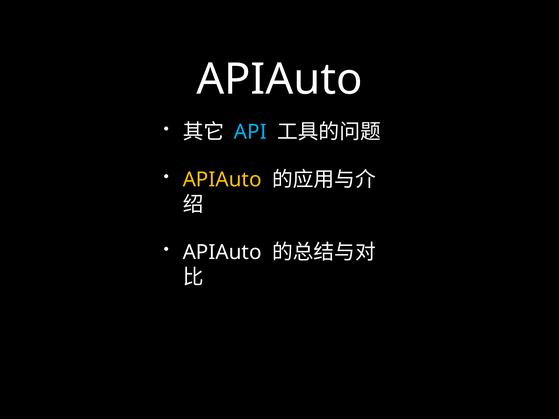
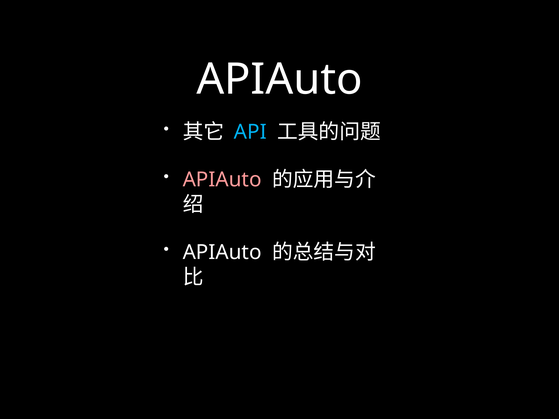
APIAuto colour: yellow -> pink (222, 180)
